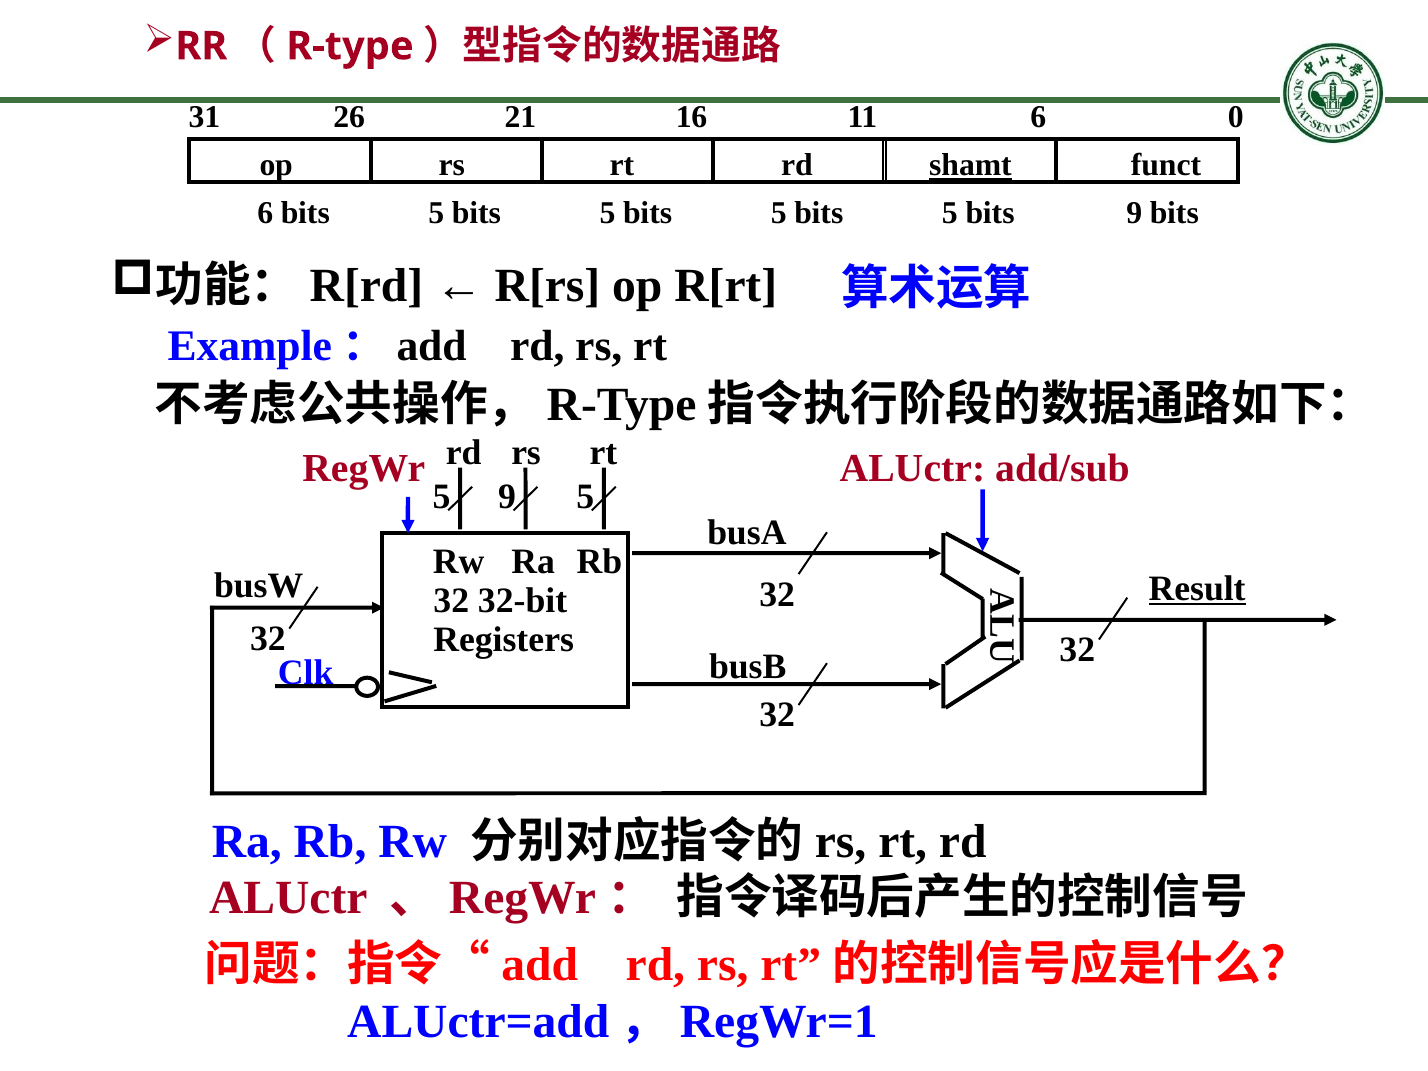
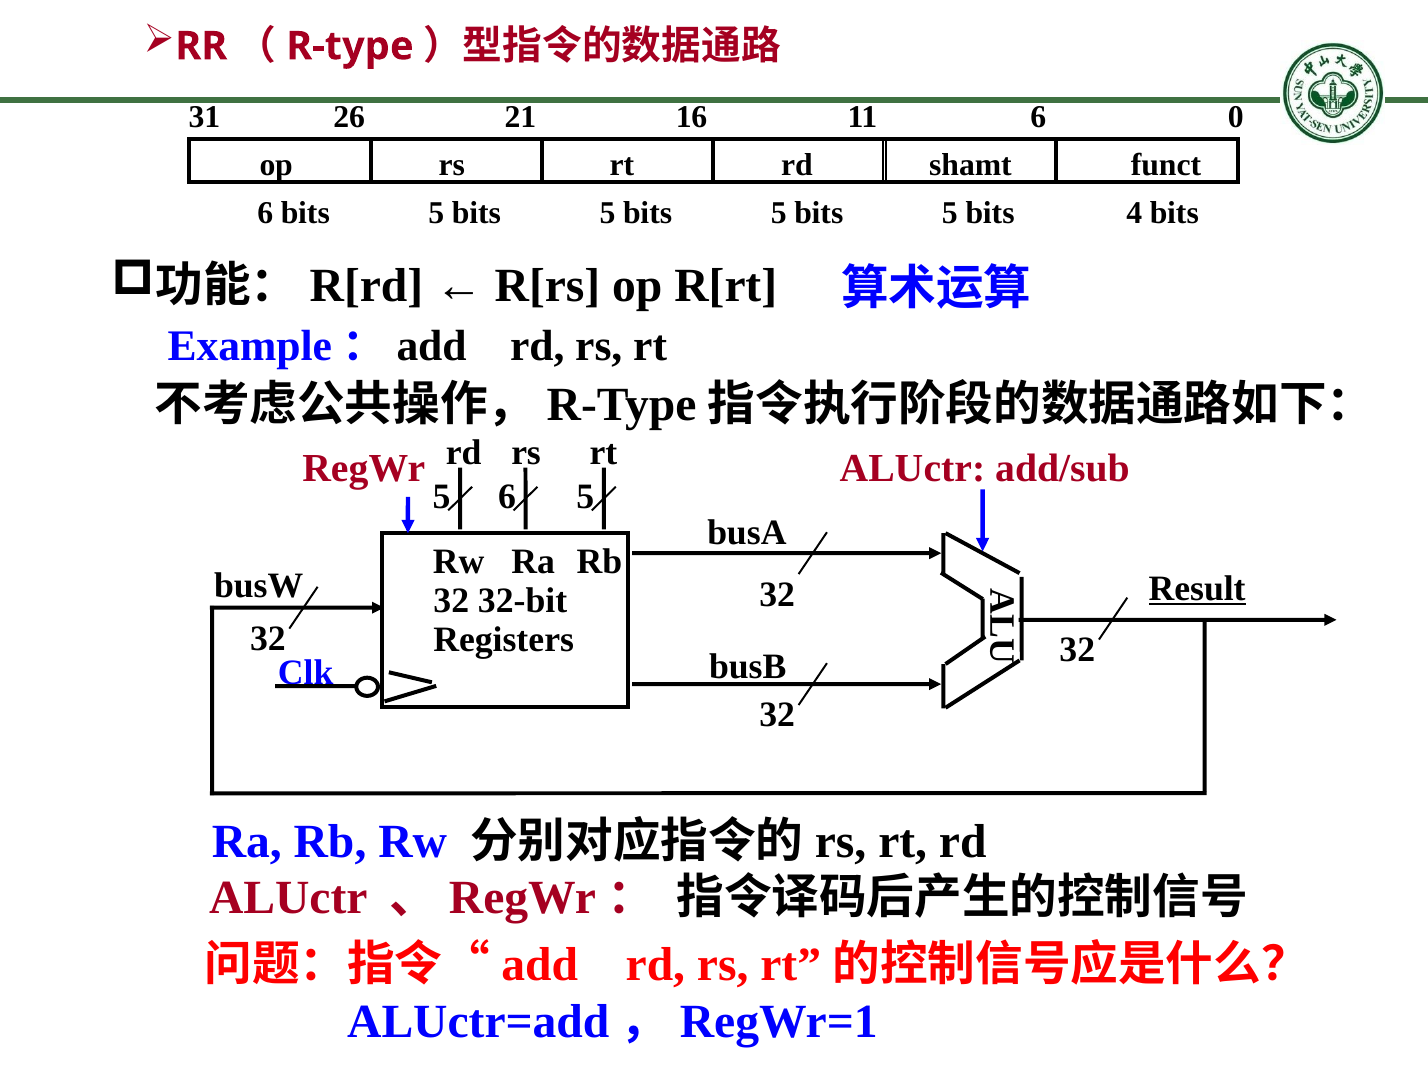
shamt underline: present -> none (970, 165)
bits 9: 9 -> 4 (1134, 213)
5 9: 9 -> 6 (507, 497)
